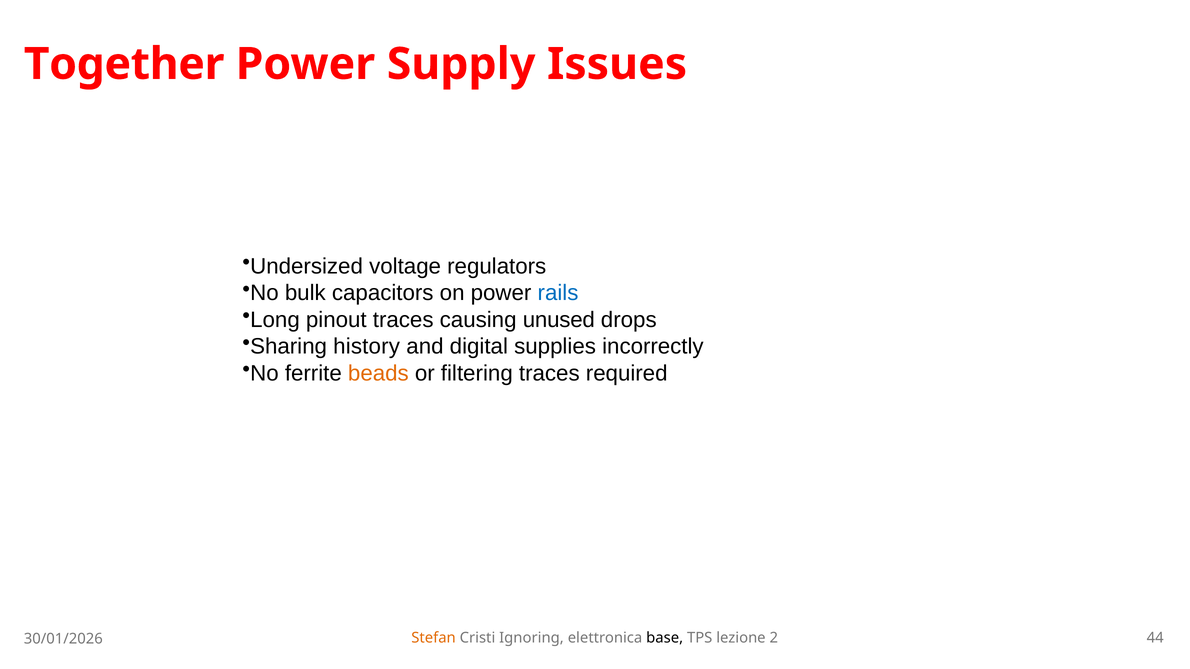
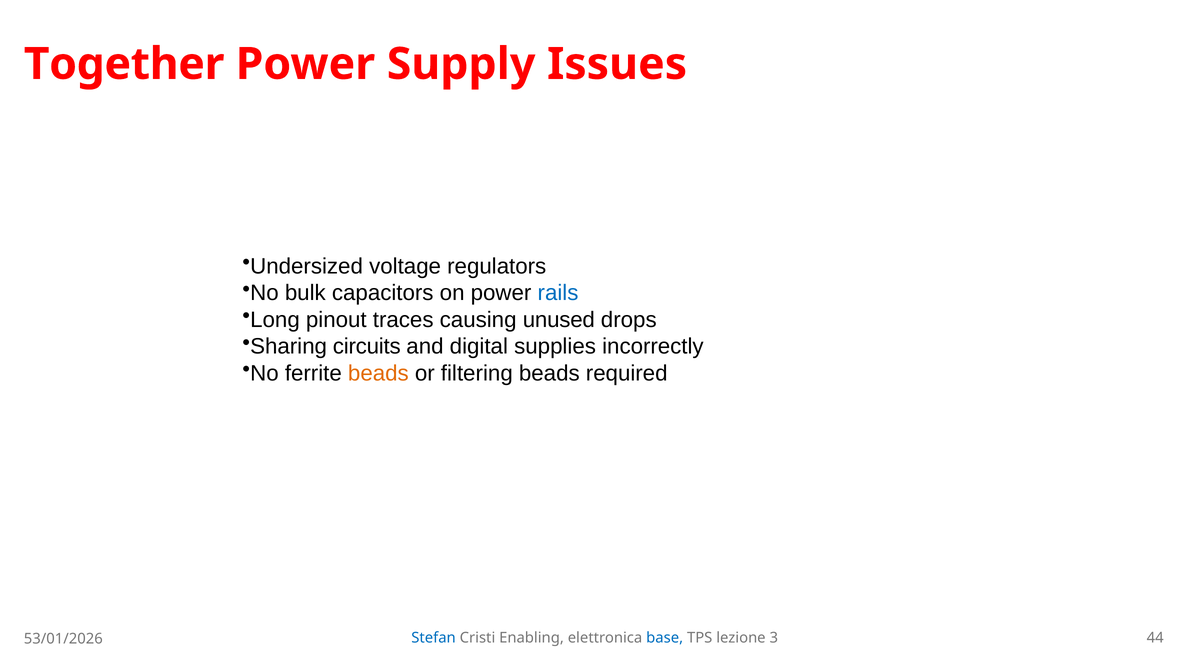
history: history -> circuits (367, 347)
filtering traces: traces -> beads (549, 373)
Stefan colour: orange -> blue (434, 638)
Ignoring: Ignoring -> Enabling (532, 638)
base colour: black -> blue (665, 638)
2: 2 -> 3 (774, 638)
30/01/2026: 30/01/2026 -> 53/01/2026 (63, 639)
